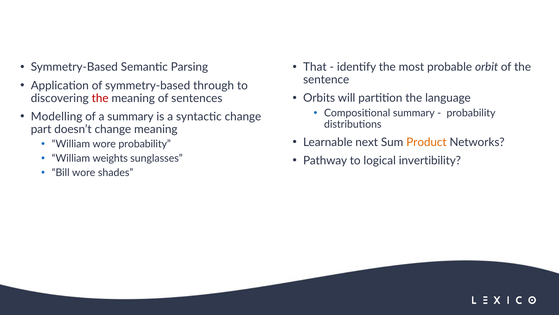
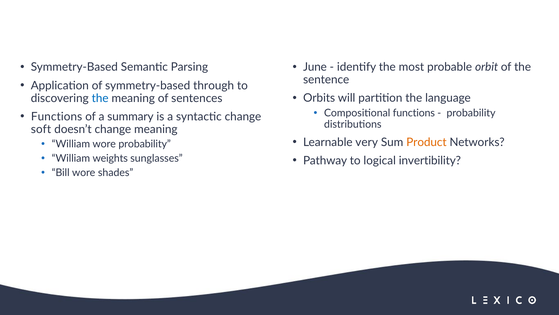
That: That -> June (315, 67)
the colour: red -> blue (100, 98)
Compositional summary: summary -> functions (414, 113)
Modelling: Modelling -> Functions (57, 116)
part: part -> soft (41, 129)
next: next -> very (367, 142)
